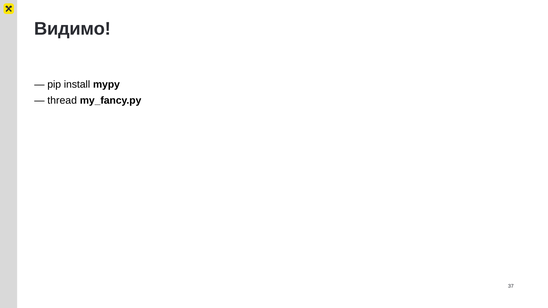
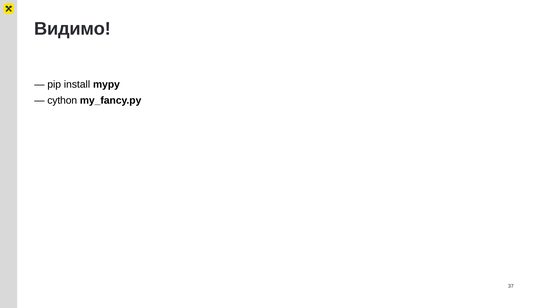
thread: thread -> cython (62, 100)
